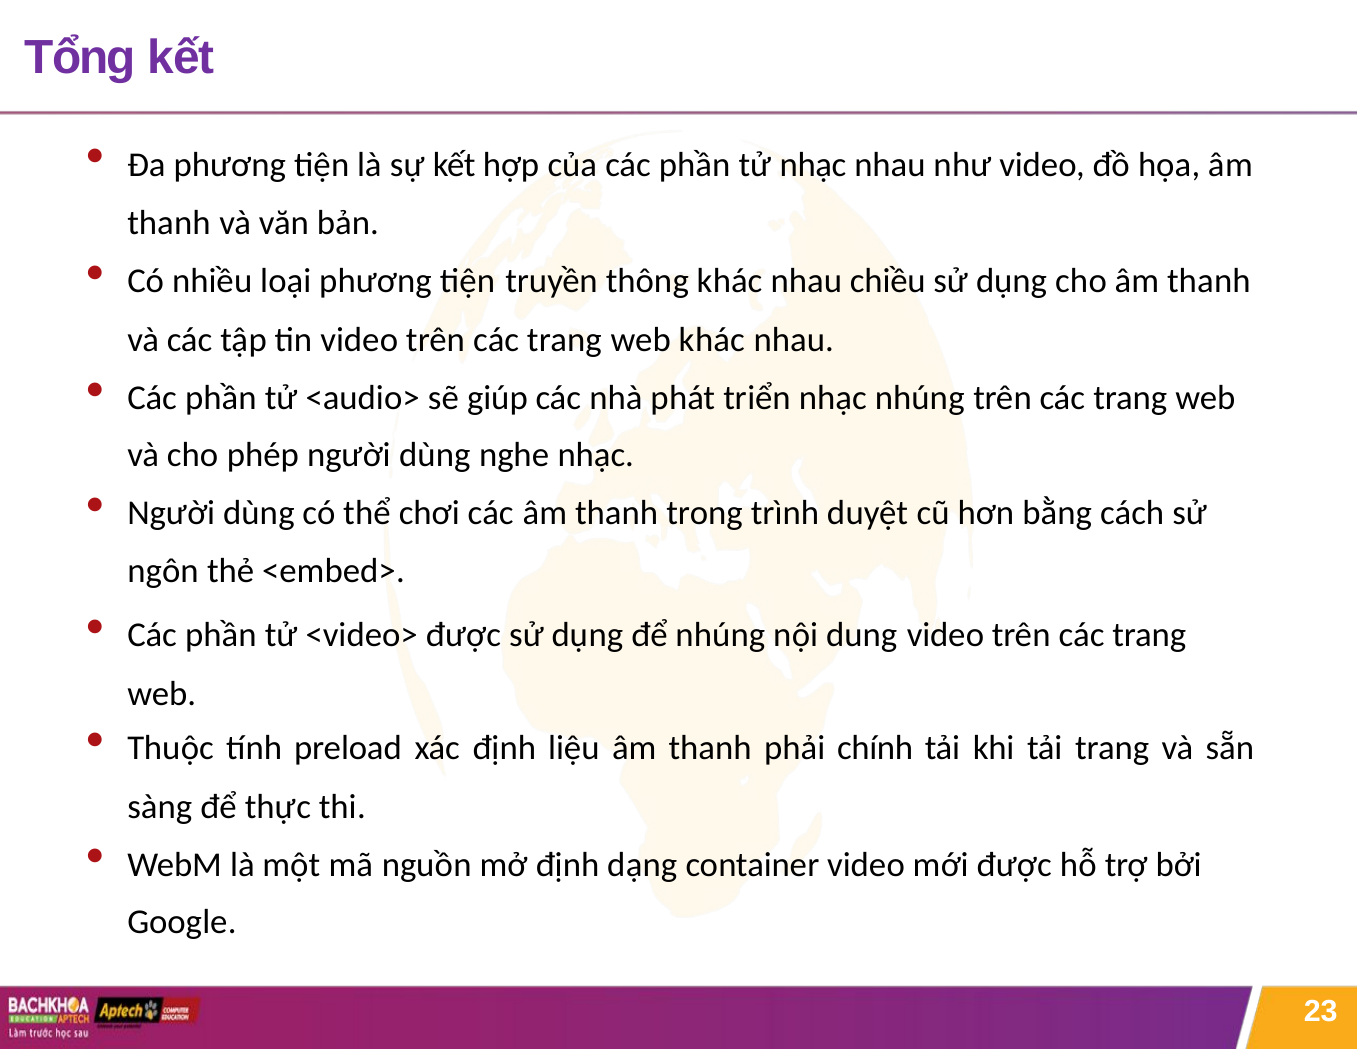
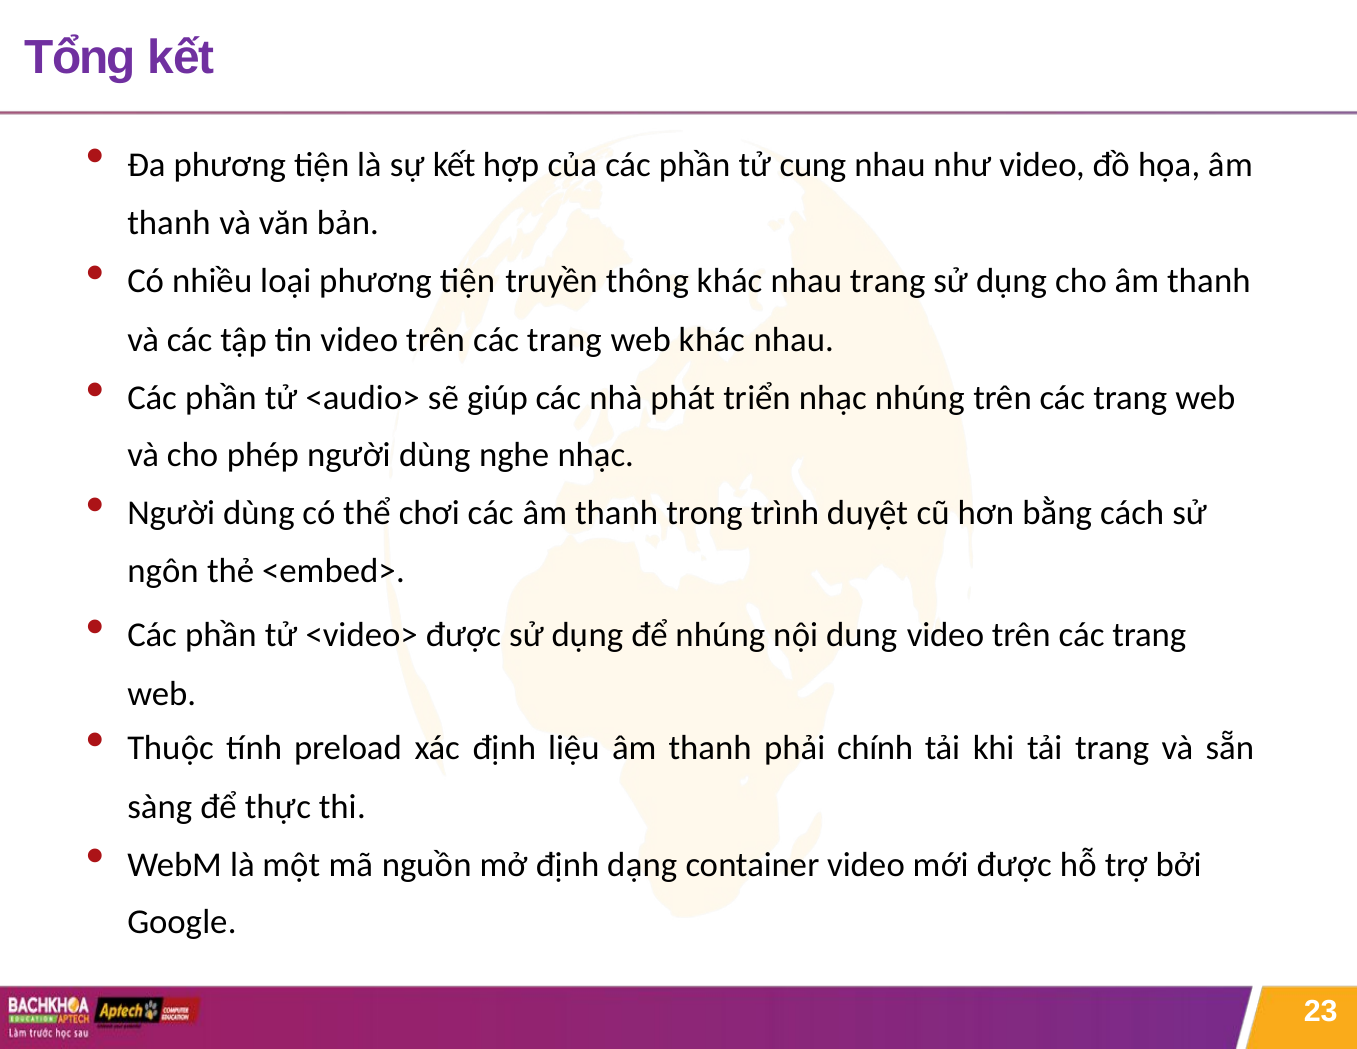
tử nhạc: nhạc -> cung (813, 165)
nhau chiều: chiều -> trang (888, 281)
